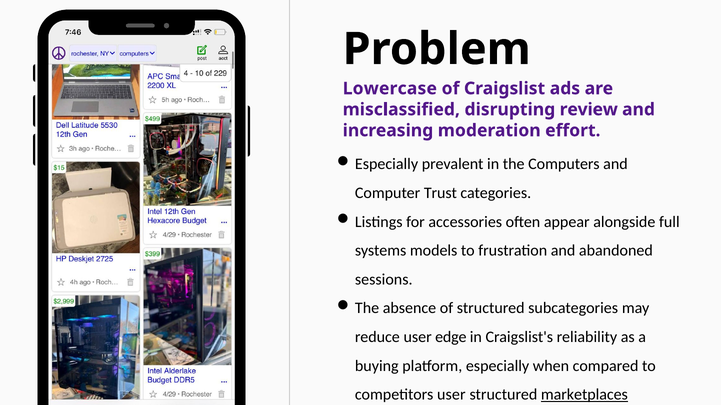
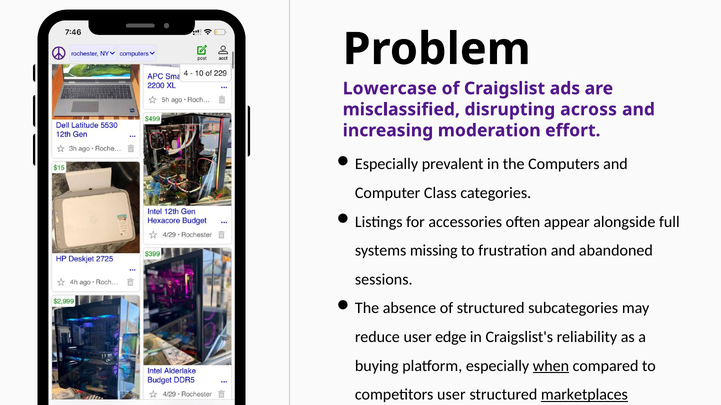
review: review -> across (589, 110)
Trust: Trust -> Class (440, 193)
models: models -> missing (434, 251)
when underline: none -> present (551, 366)
